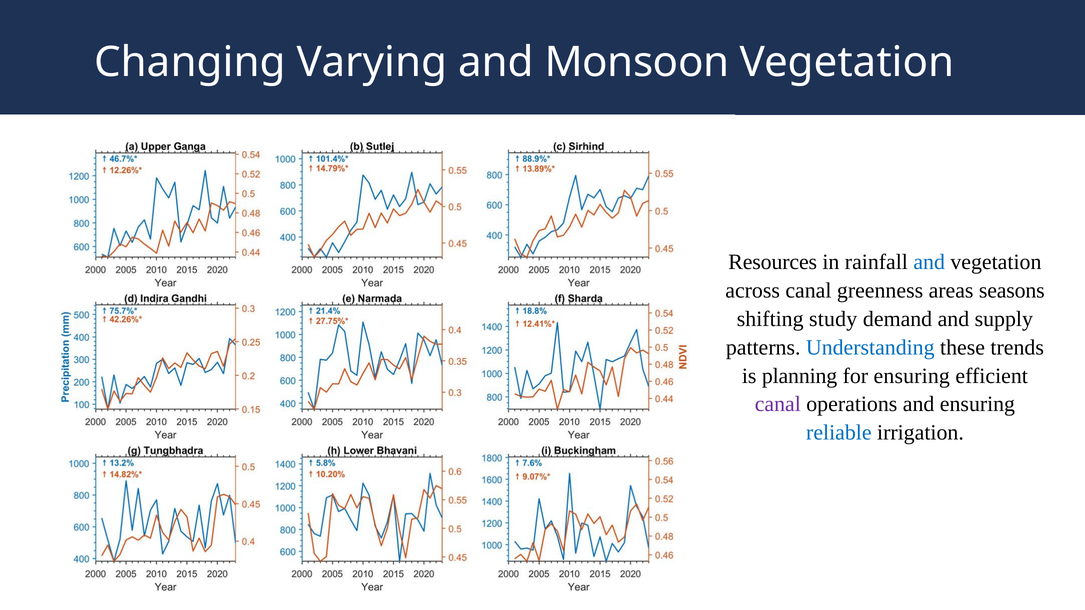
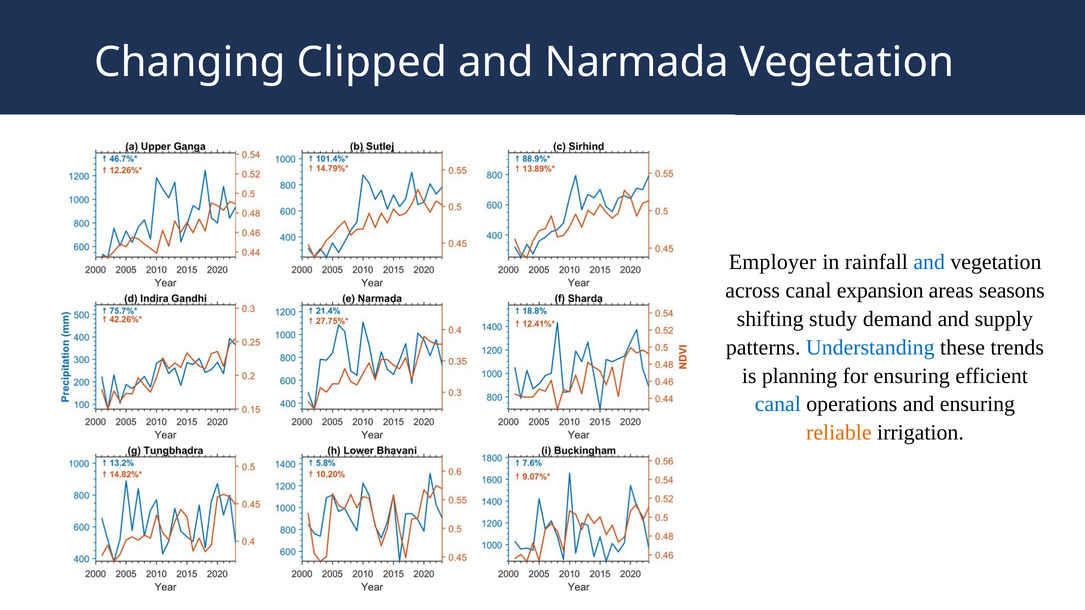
Varying: Varying -> Clipped (372, 62)
Monsoon: Monsoon -> Narmada (637, 62)
Resources: Resources -> Employer (773, 262)
greenness: greenness -> expansion (880, 291)
canal colour: purple -> blue (778, 404)
reliable colour: blue -> orange (839, 433)
